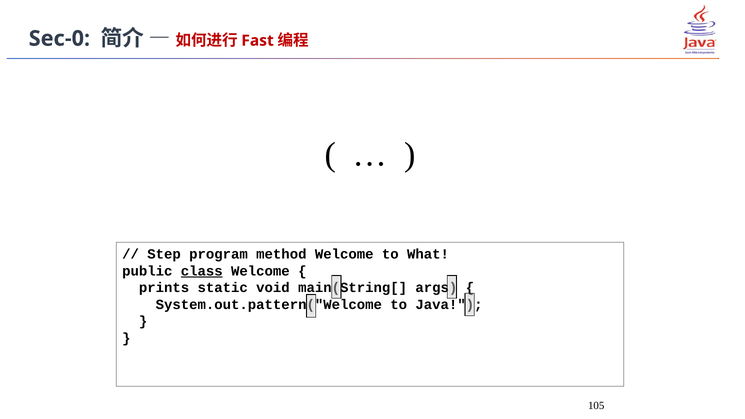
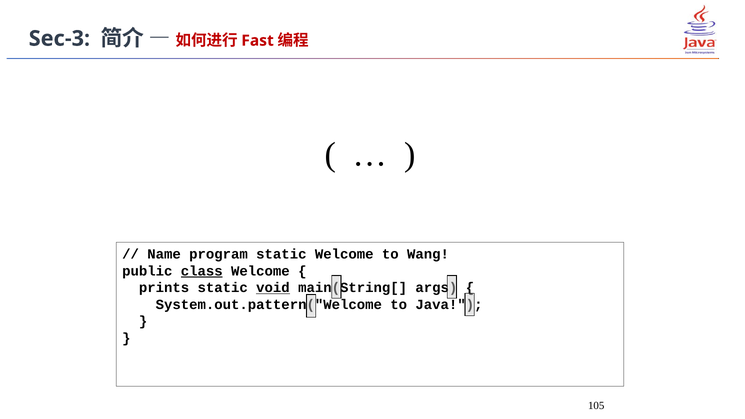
Sec-0: Sec-0 -> Sec-3 (59, 39)
Step: Step -> Name (164, 254)
program method: method -> static (281, 254)
What: What -> Wang (428, 254)
void underline: none -> present (273, 288)
